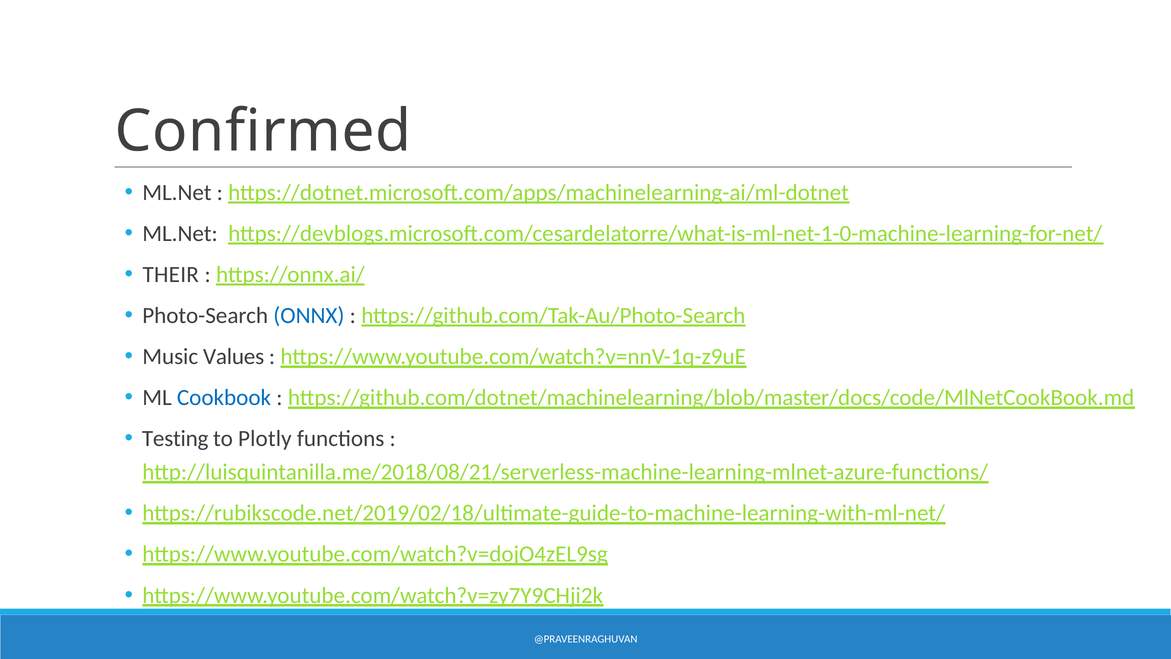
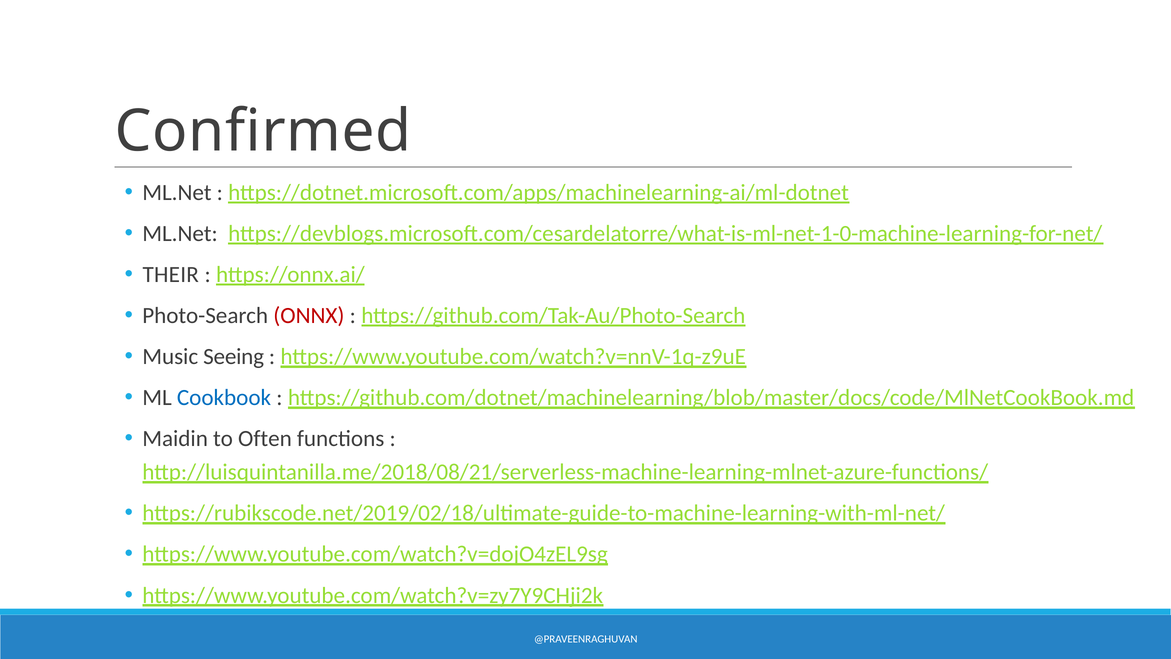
ONNX colour: blue -> red (309, 316)
Values: Values -> Seeing (234, 357)
Testing: Testing -> Maidin (175, 439)
Plotly: Plotly -> Often (265, 439)
